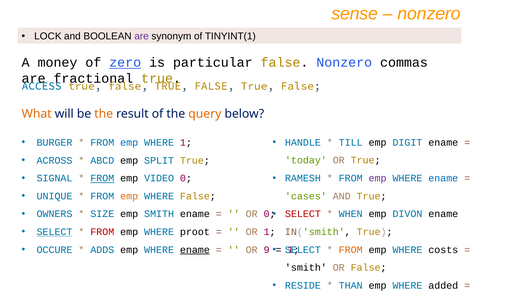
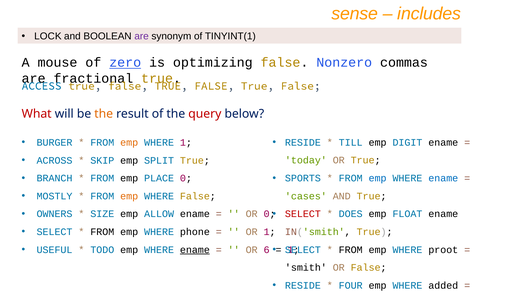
nonzero: nonzero -> includes (429, 14)
money: money -> mouse (58, 63)
particular: particular -> optimizing (213, 63)
What colour: orange -> red (37, 114)
query colour: orange -> red (205, 114)
emp colour: blue -> orange (129, 143)
HANDLE: HANDLE -> RESIDE (303, 143)
ABCD: ABCD -> SKIP (102, 161)
SIGNAL: SIGNAL -> BRANCH (55, 179)
FROM underline: present -> none (102, 179)
VIDEO: VIDEO -> PLACE (159, 179)
RAMESH: RAMESH -> SPORTS (303, 179)
emp colour: purple -> blue (378, 179)
UNIQUE: UNIQUE -> MOSTLY (55, 197)
emp SMITH: SMITH -> ALLOW (159, 215)
WHEN: WHEN -> DOES (351, 215)
DIVON: DIVON -> FLOAT (407, 215)
SELECT underline: present -> none (55, 232)
FROM colour: red -> black (102, 232)
proot: proot -> phone (195, 232)
OCCURE: OCCURE -> USEFUL (55, 250)
ADDS: ADDS -> TODO (102, 250)
9: 9 -> 6 (267, 250)
FROM colour: orange -> black (351, 250)
costs: costs -> proot (443, 250)
THAN: THAN -> FOUR (351, 286)
